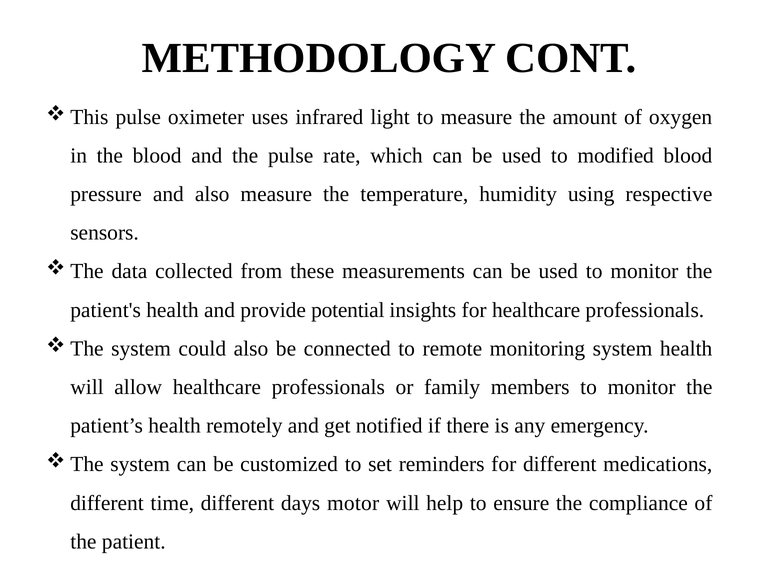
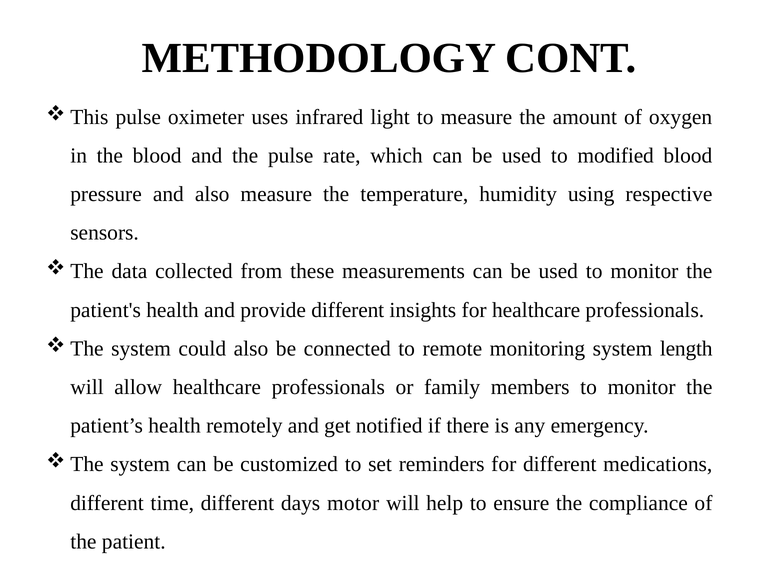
provide potential: potential -> different (348, 310)
system health: health -> length (686, 349)
